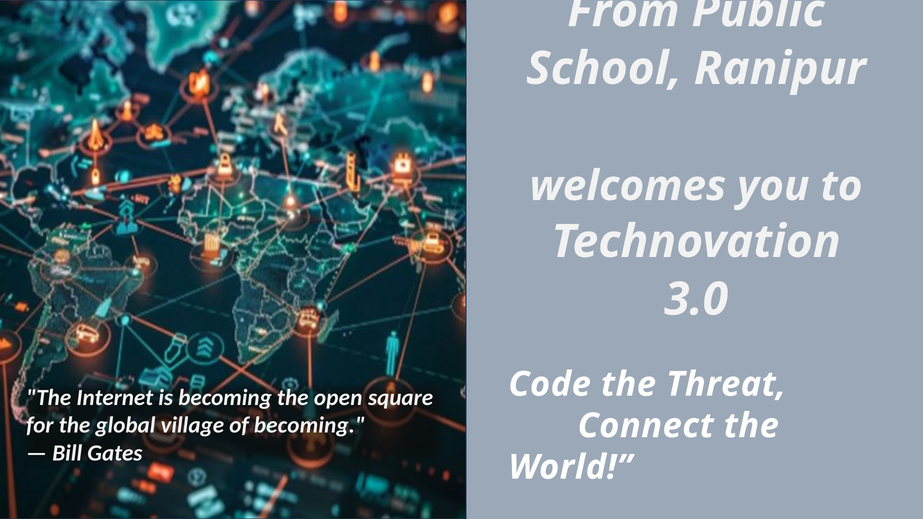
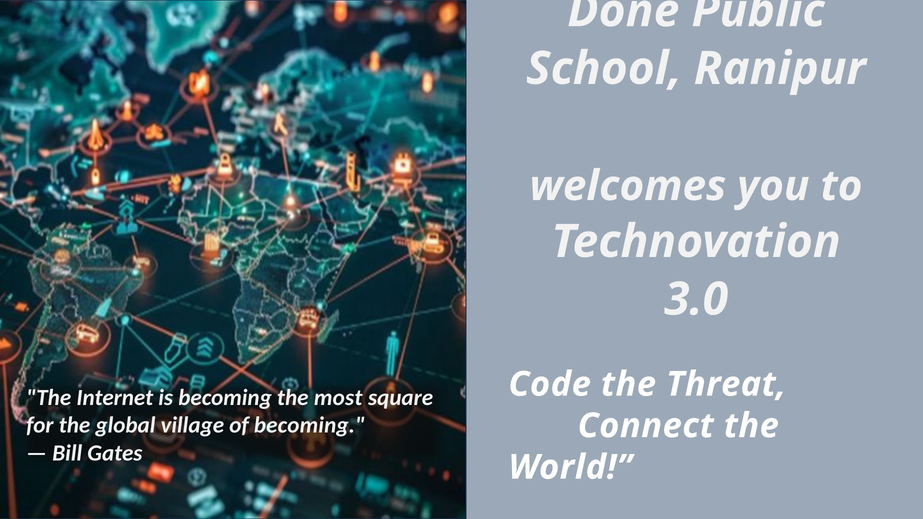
From: From -> Done (623, 11)
open: open -> most (338, 398)
